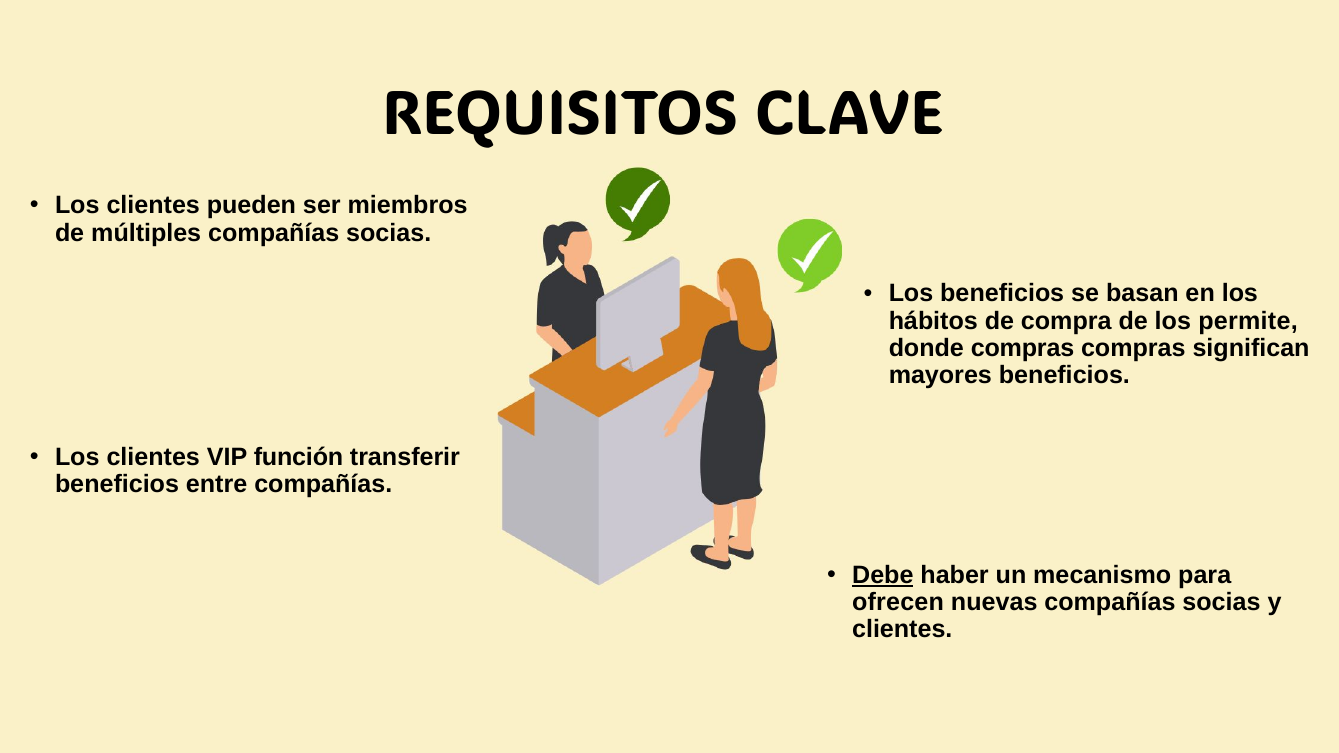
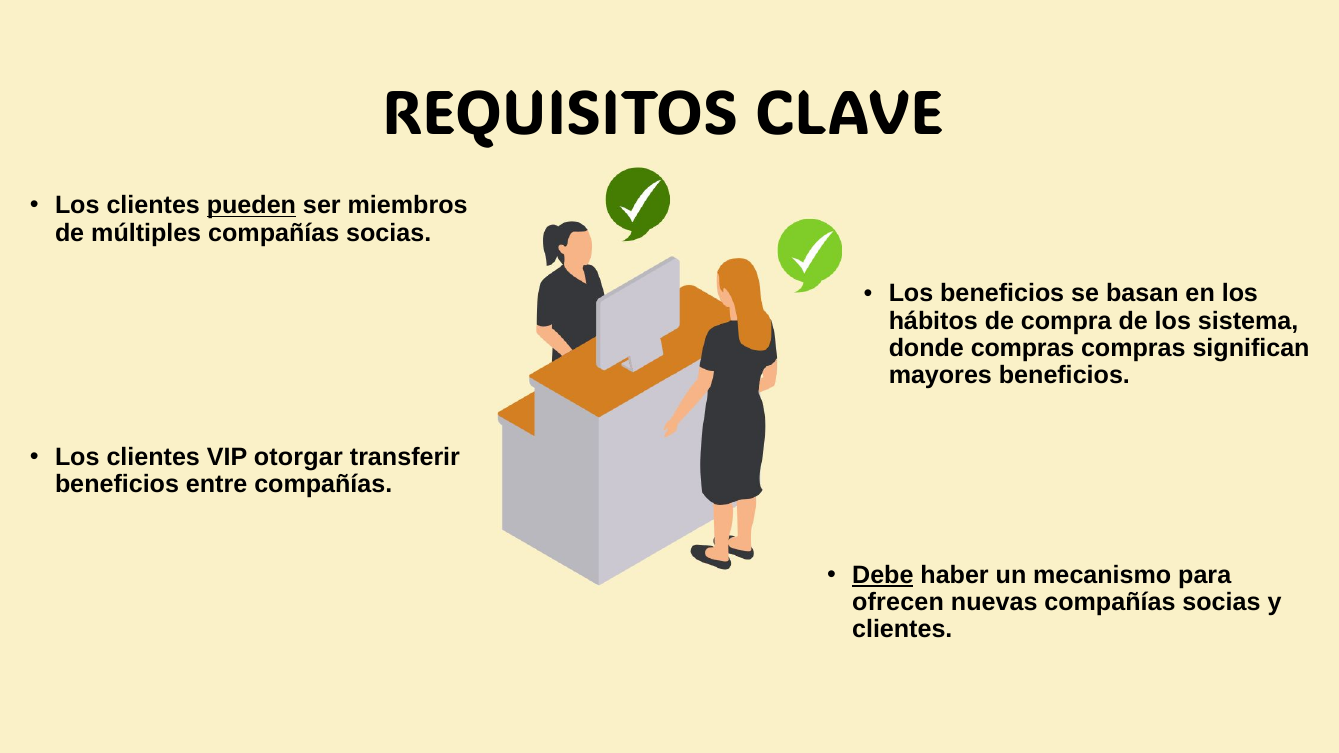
pueden underline: none -> present (251, 206)
permite: permite -> sistema (1248, 321)
función: función -> otorgar (298, 458)
